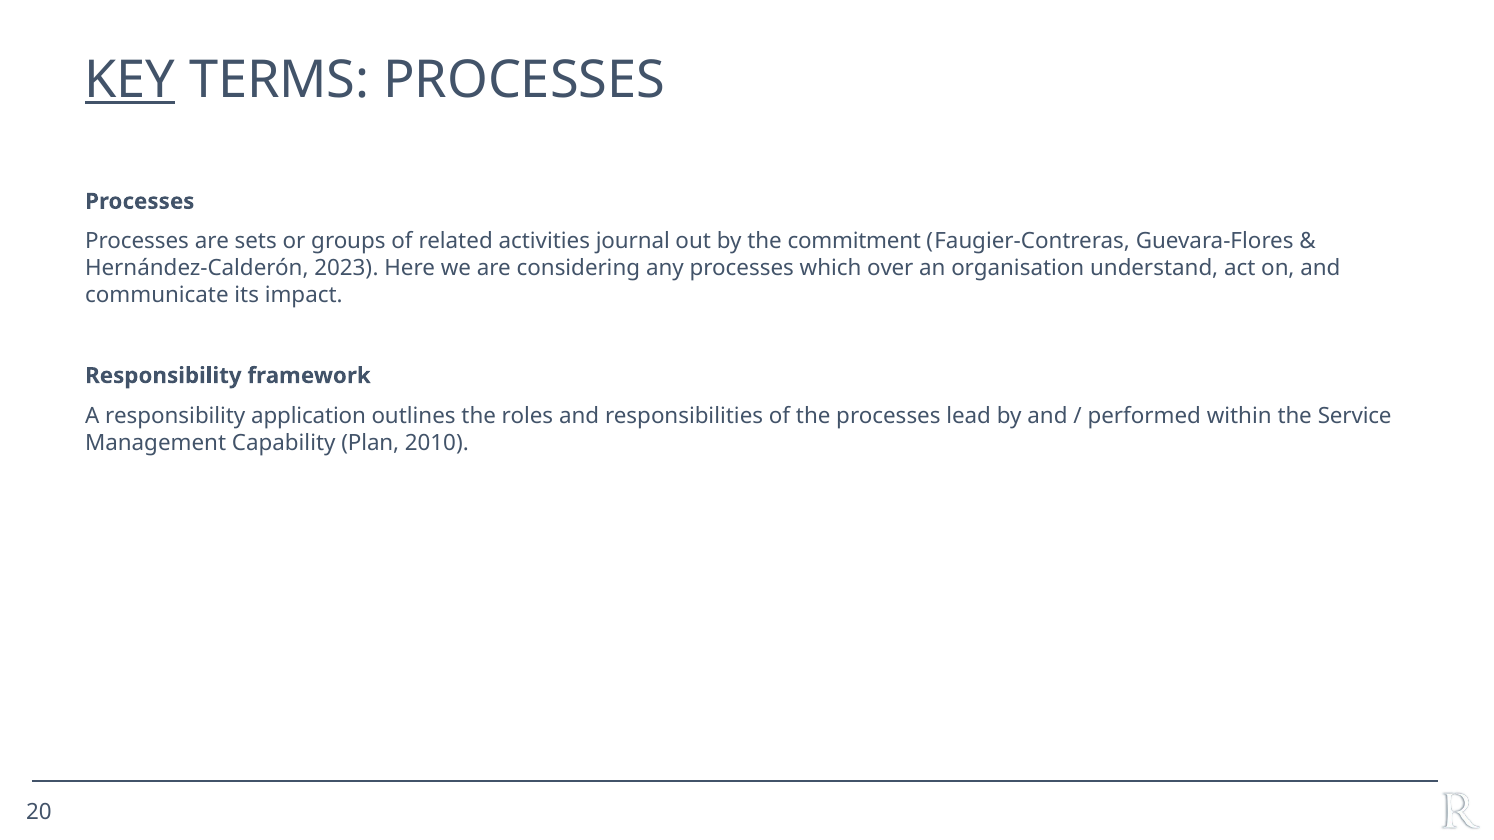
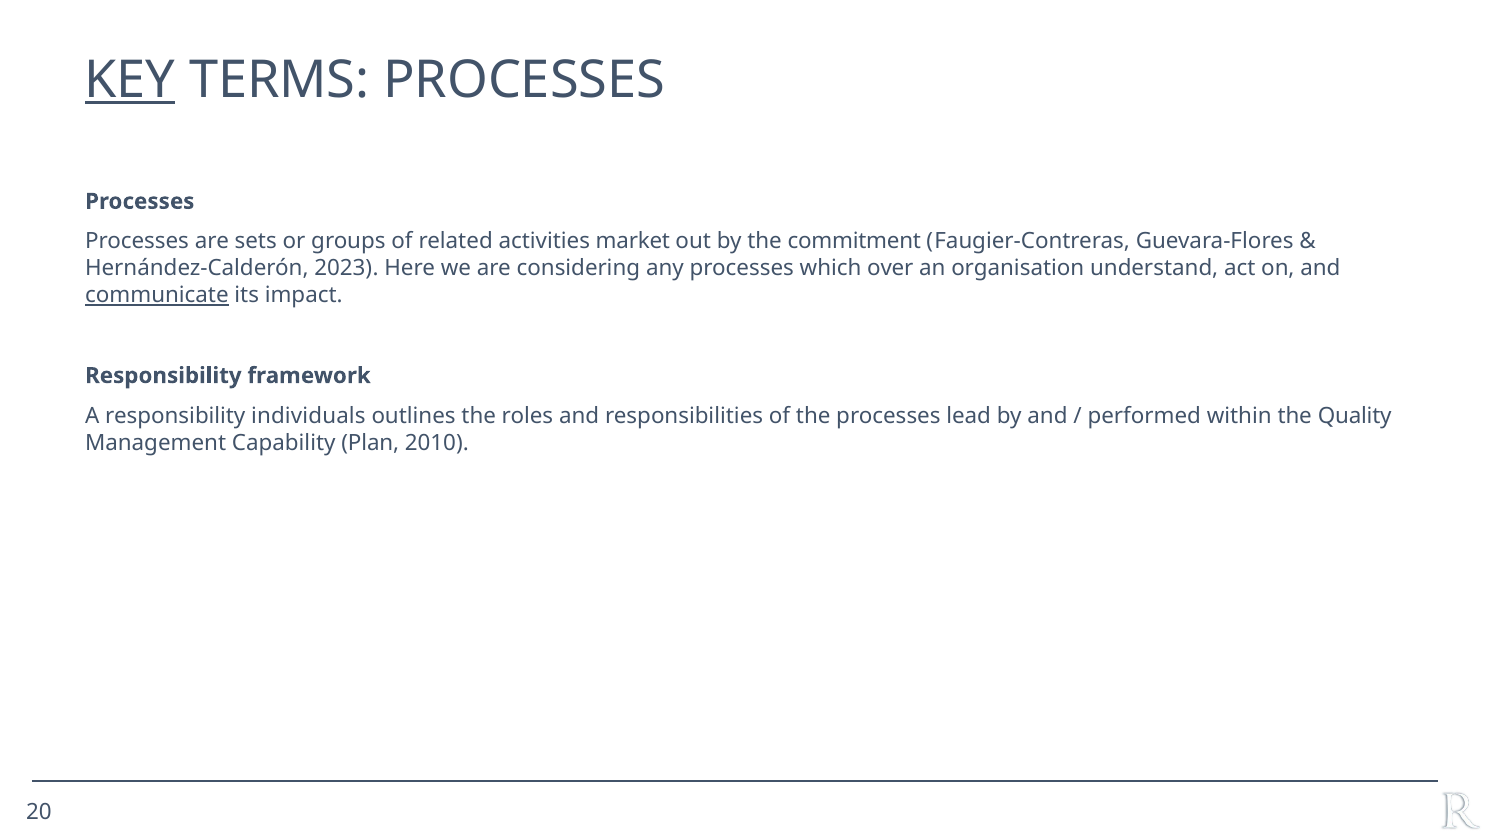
journal: journal -> market (633, 242)
communicate underline: none -> present (157, 295)
application: application -> individuals (308, 416)
Service: Service -> Quality (1355, 416)
